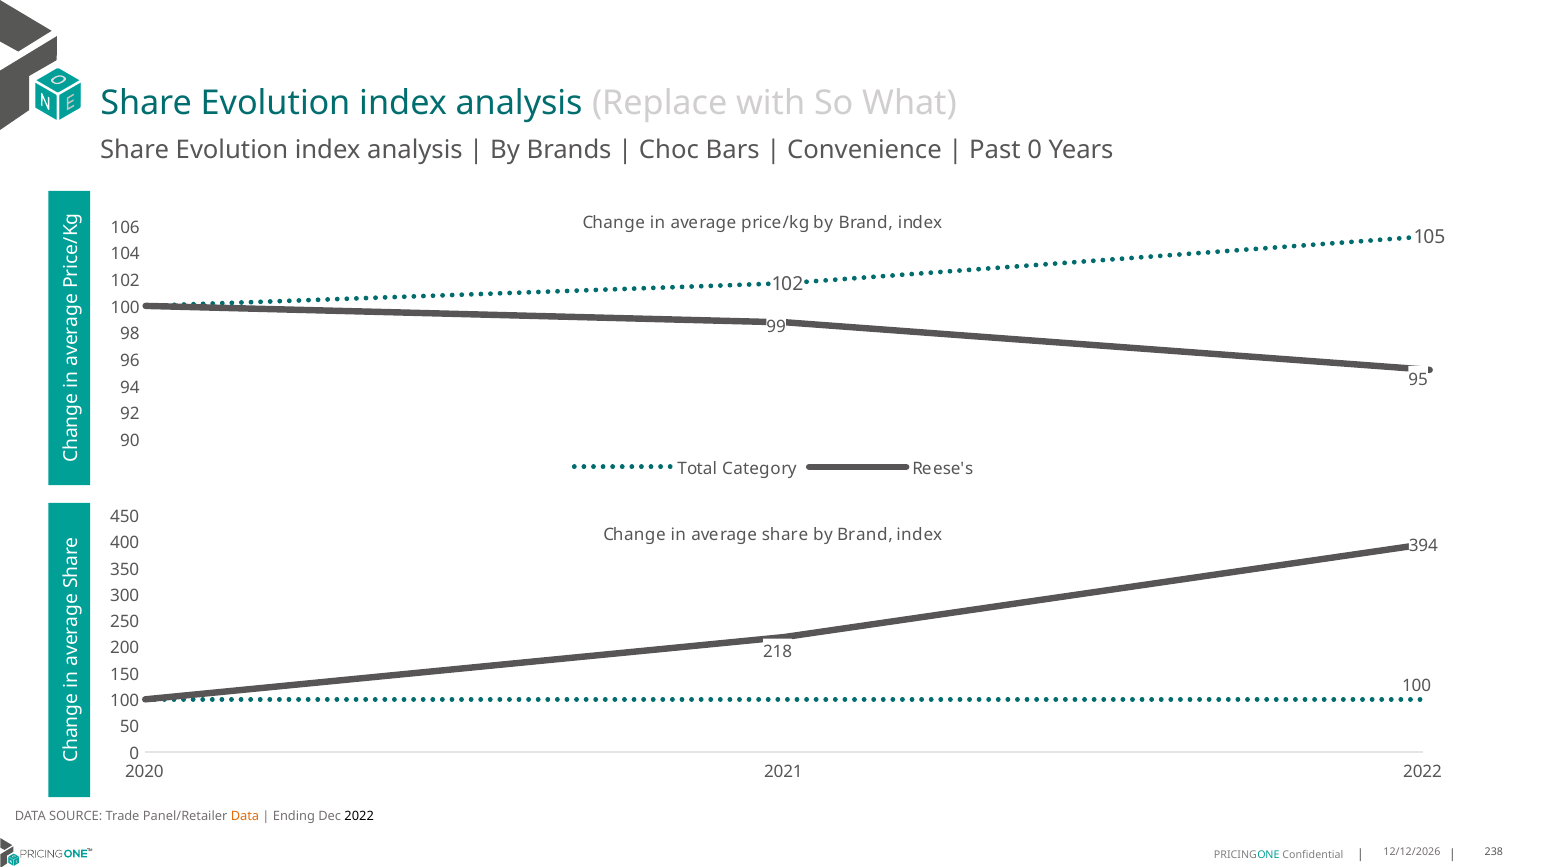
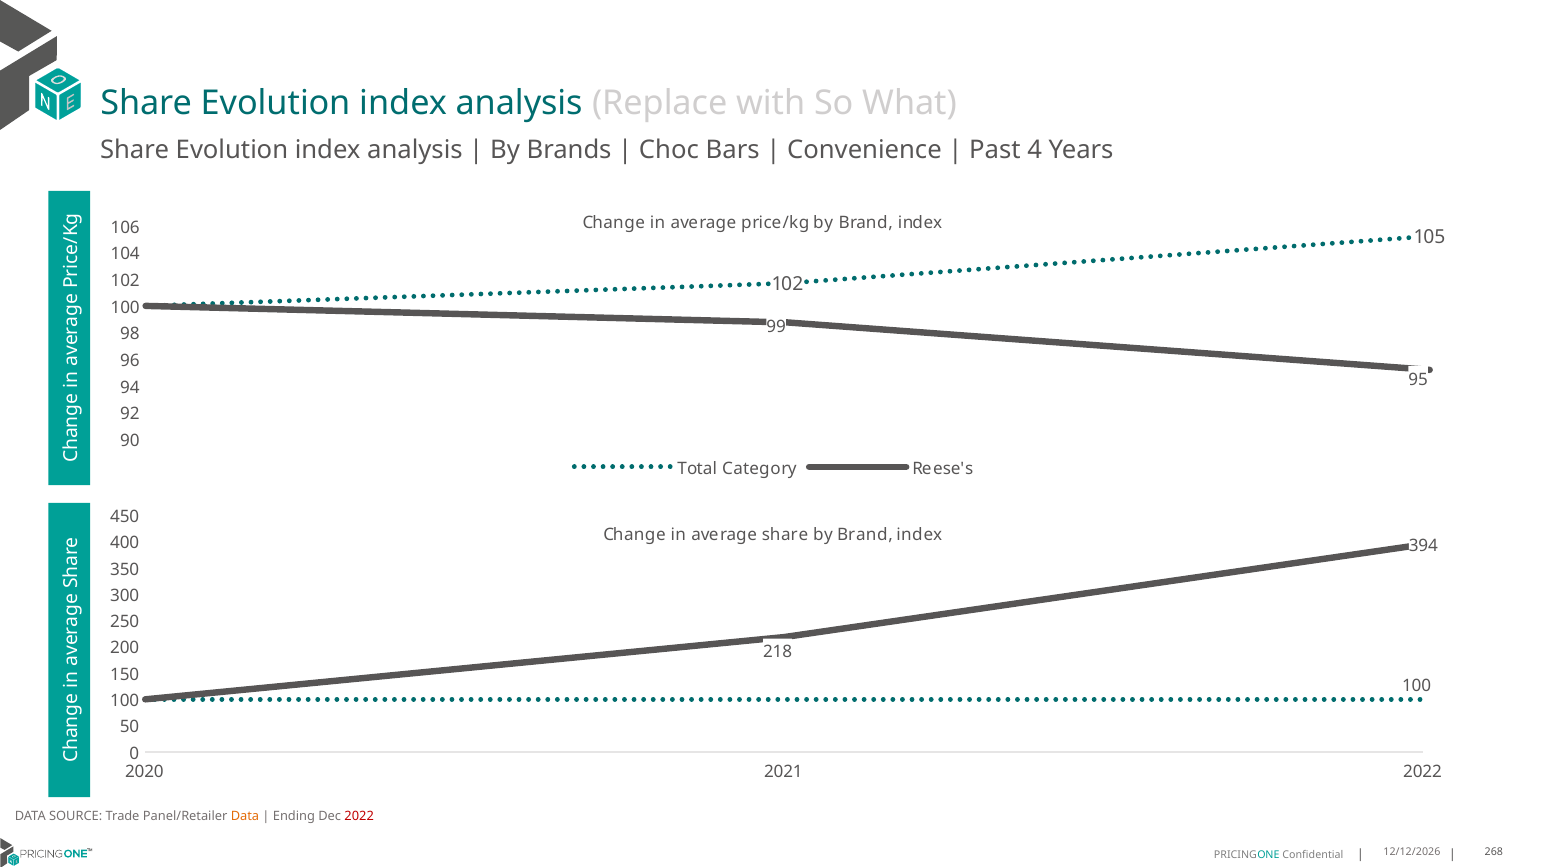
Past 0: 0 -> 4 (1035, 150)
2022 colour: black -> red (359, 816)
238: 238 -> 268 (1494, 852)
